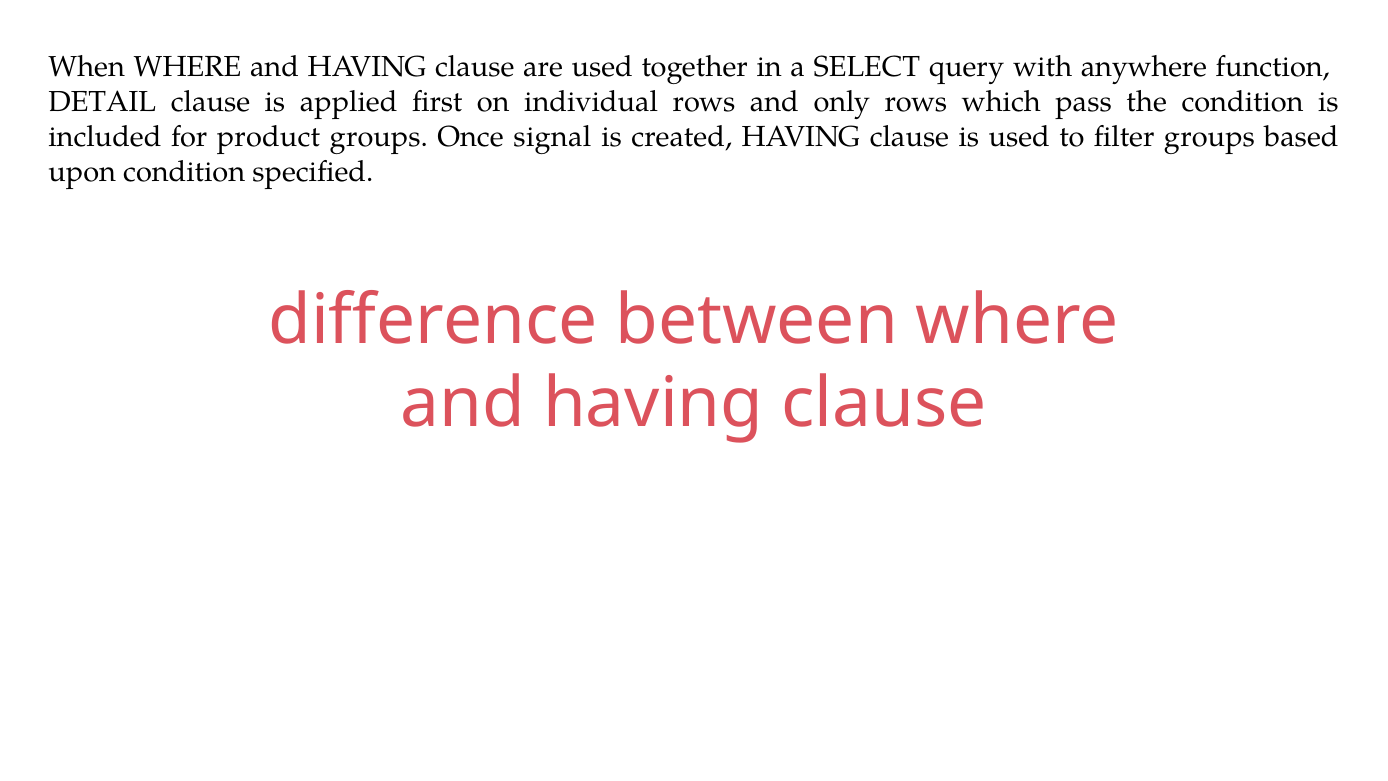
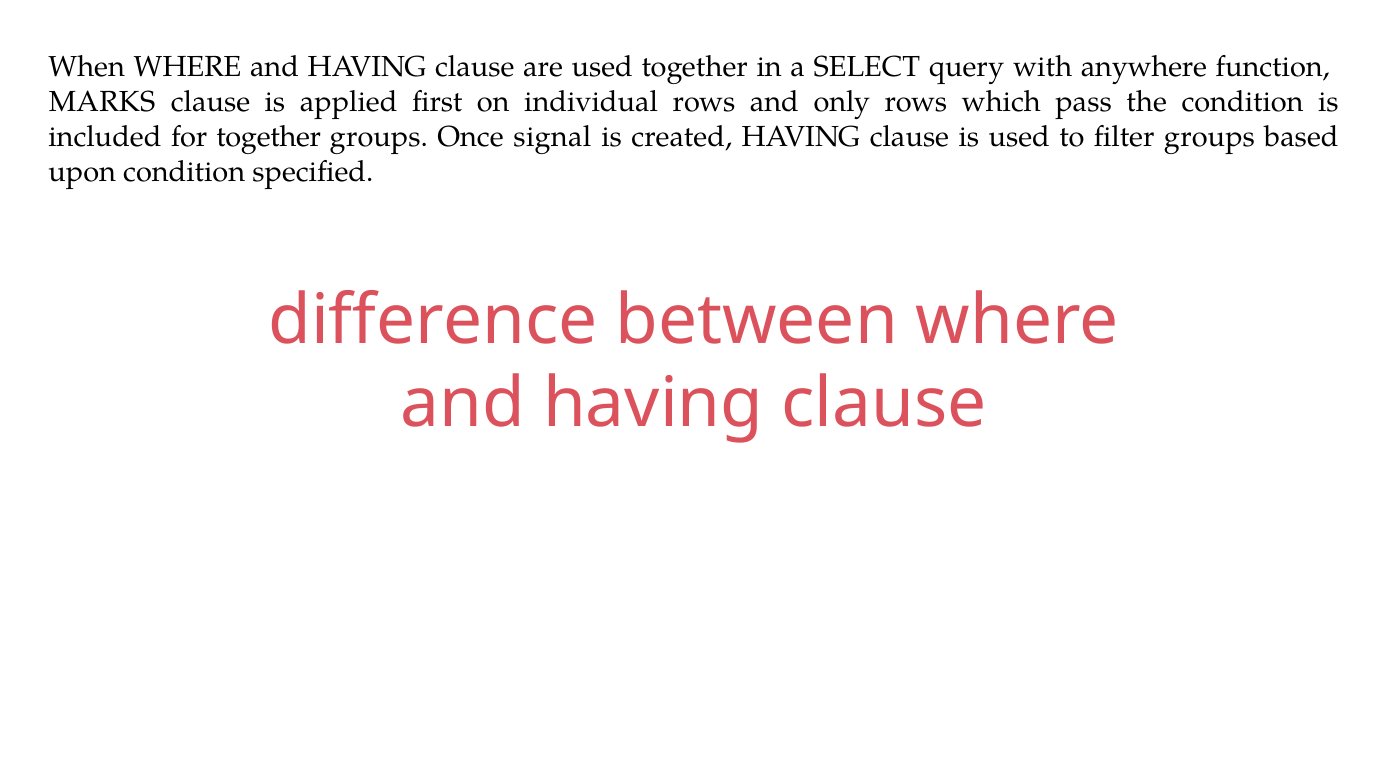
DETAIL: DETAIL -> MARKS (102, 102)
for product: product -> together (269, 137)
